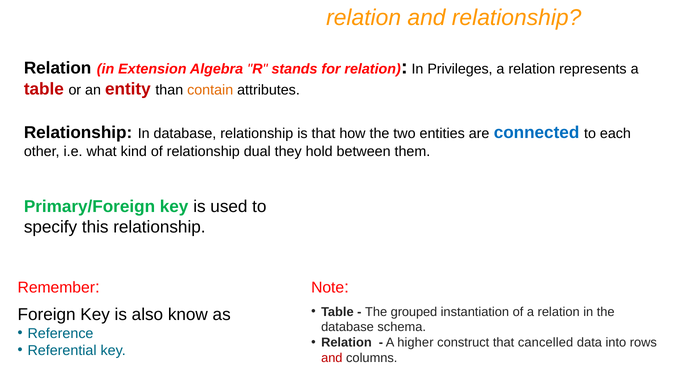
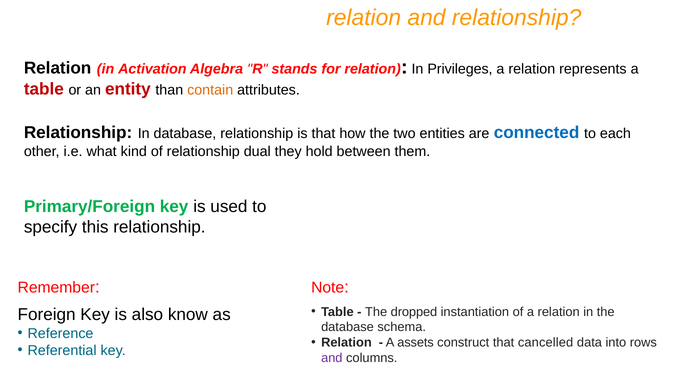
Extension: Extension -> Activation (152, 69)
grouped: grouped -> dropped (414, 312)
higher: higher -> assets (416, 343)
and colour: red -> purple (332, 358)
